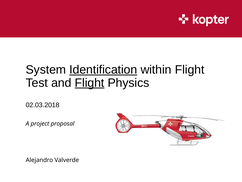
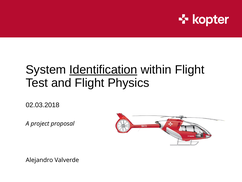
Flight underline: present -> none (90, 83)
